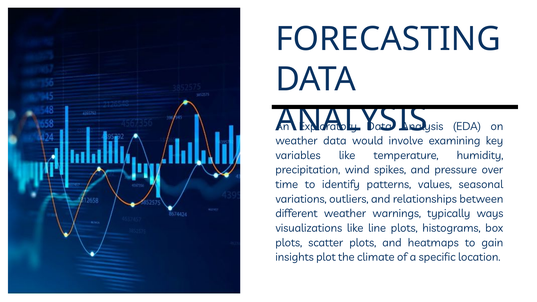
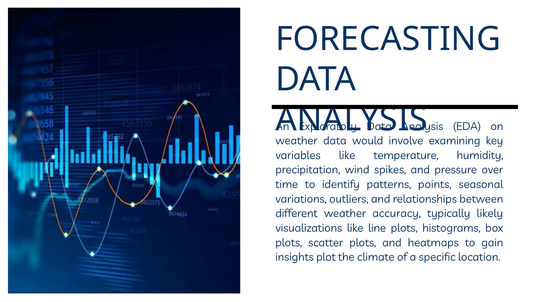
values: values -> points (435, 185)
warnings: warnings -> accuracy (397, 214)
ways: ways -> likely (490, 214)
